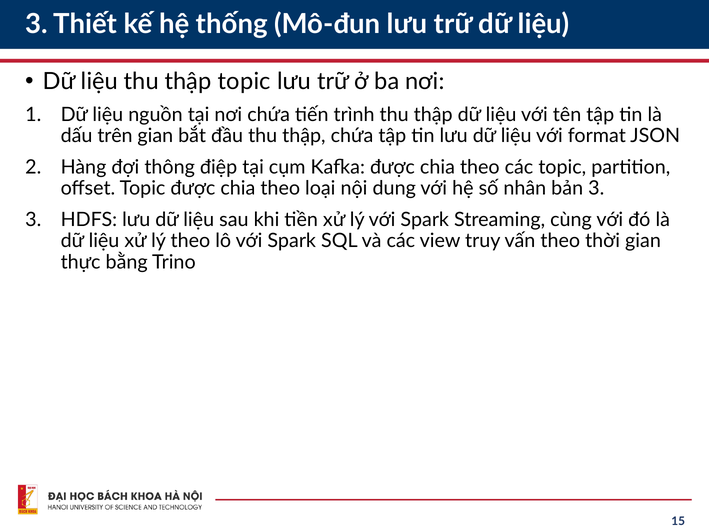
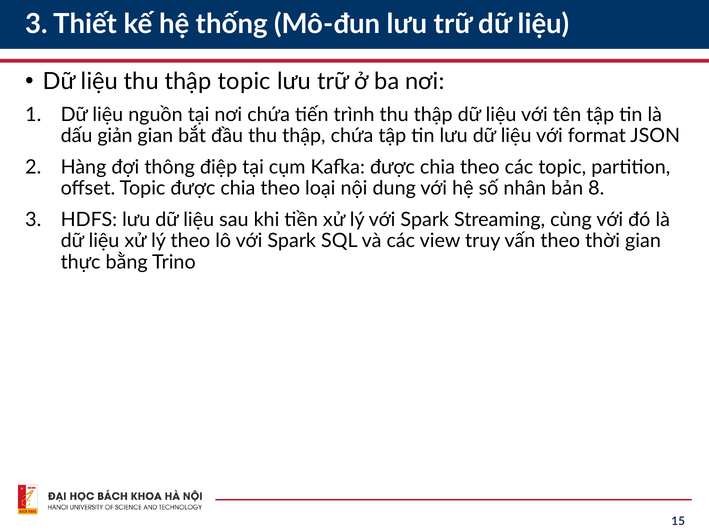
trên: trên -> giản (115, 136)
bản 3: 3 -> 8 (596, 188)
